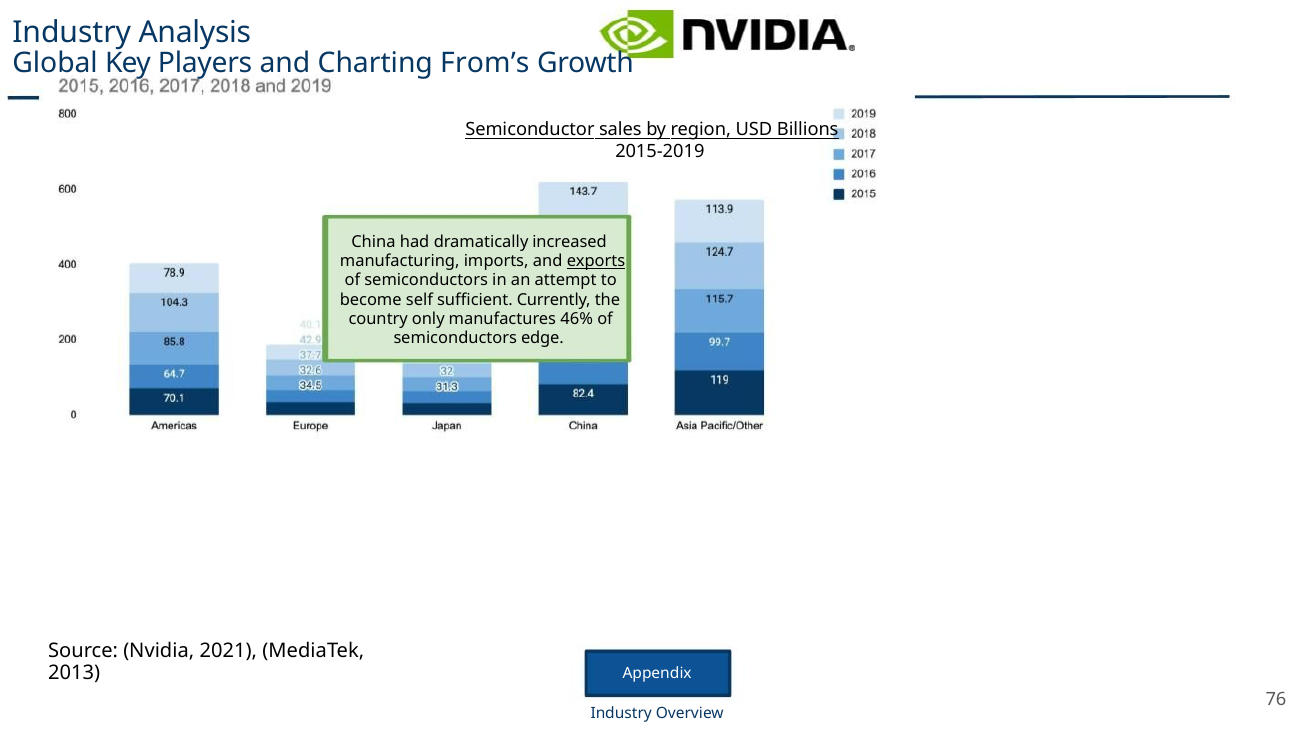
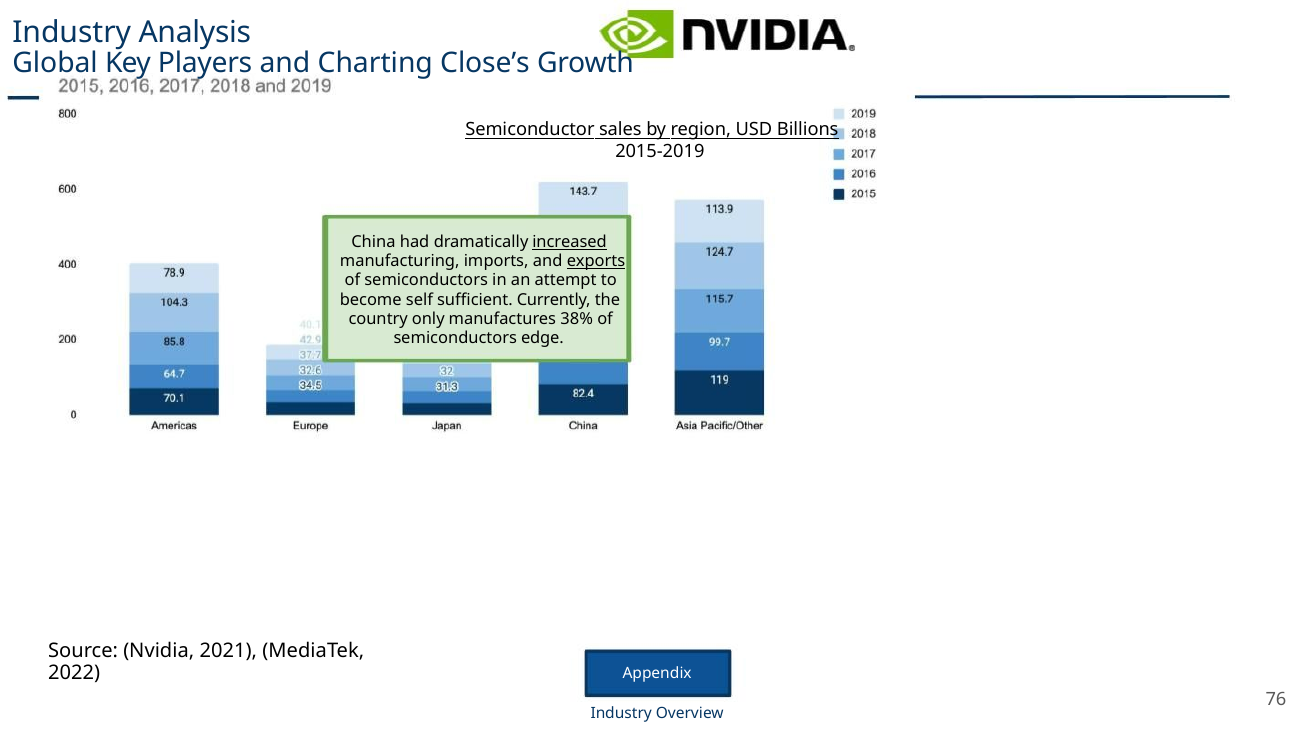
From’s: From’s -> Close’s (485, 63)
increased underline: none -> present (570, 242)
46%: 46% -> 38% (577, 319)
2013: 2013 -> 2022 (74, 673)
